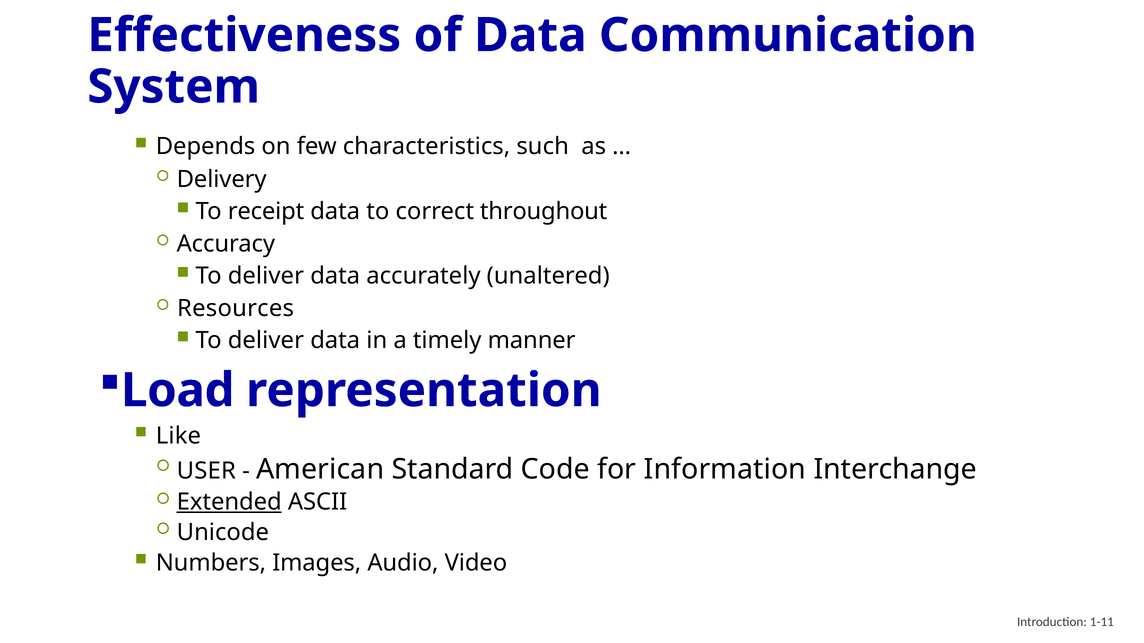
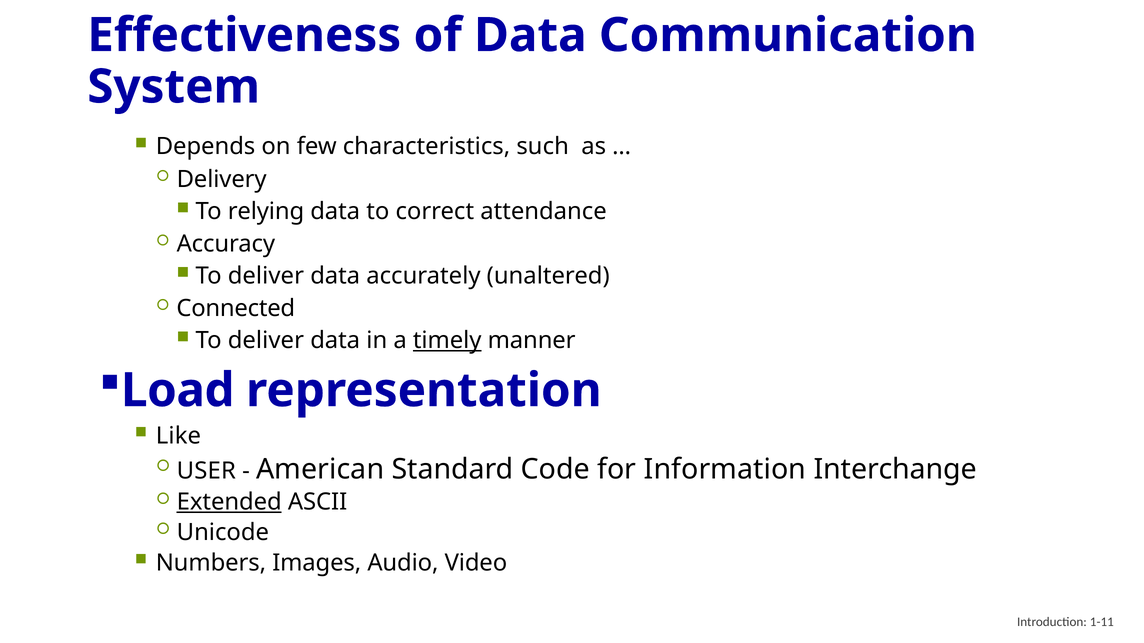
receipt: receipt -> relying (266, 211)
throughout: throughout -> attendance (544, 211)
Resources: Resources -> Connected (236, 309)
timely underline: none -> present (447, 341)
